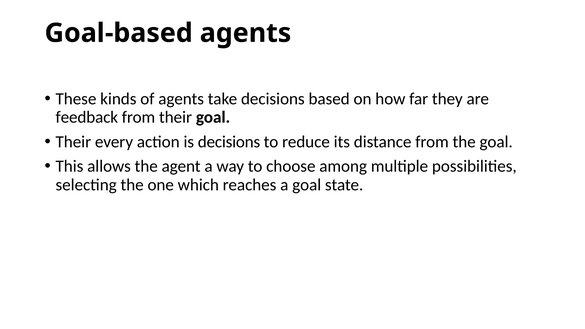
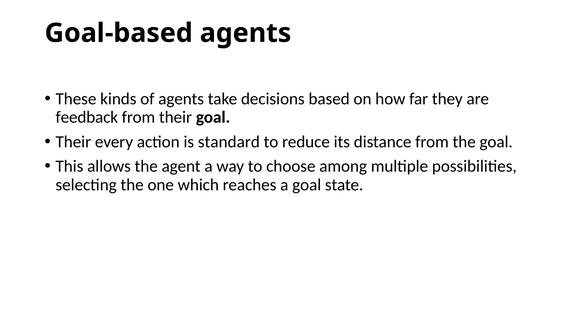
is decisions: decisions -> standard (229, 142)
